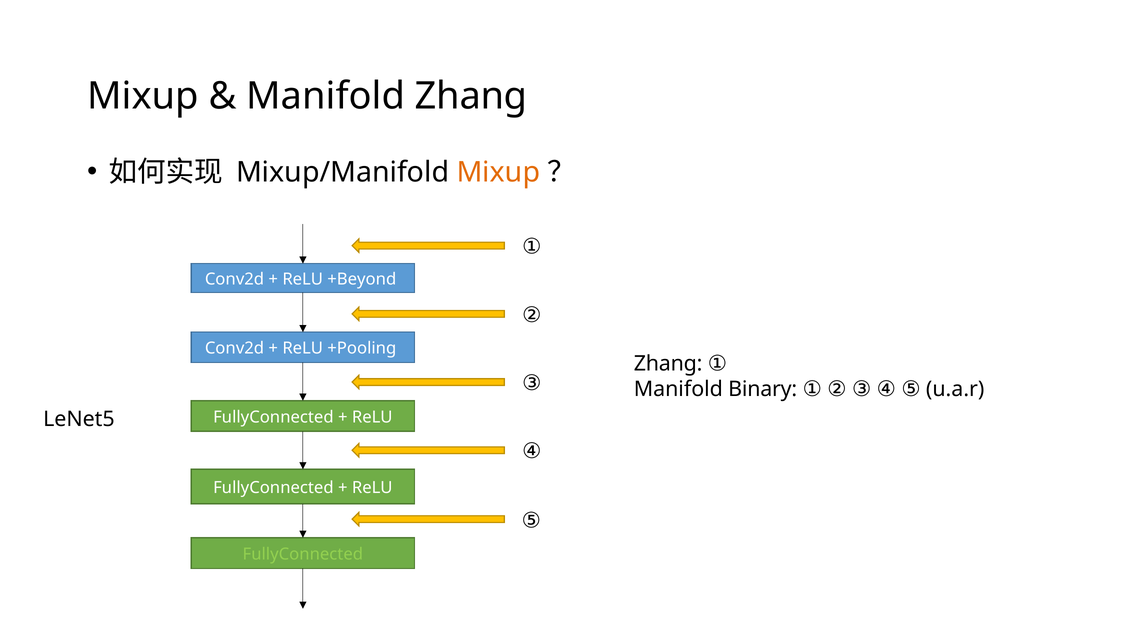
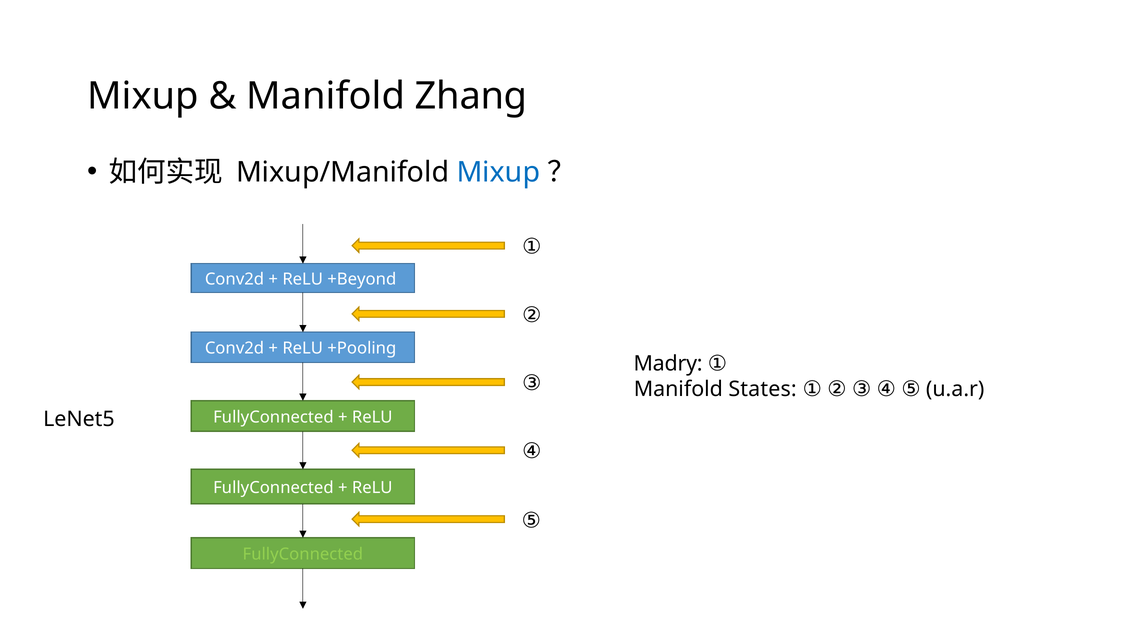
Mixup colour: orange -> blue (498, 172)
Zhang: Zhang -> Madry (668, 364)
Binary: Binary -> States (763, 389)
